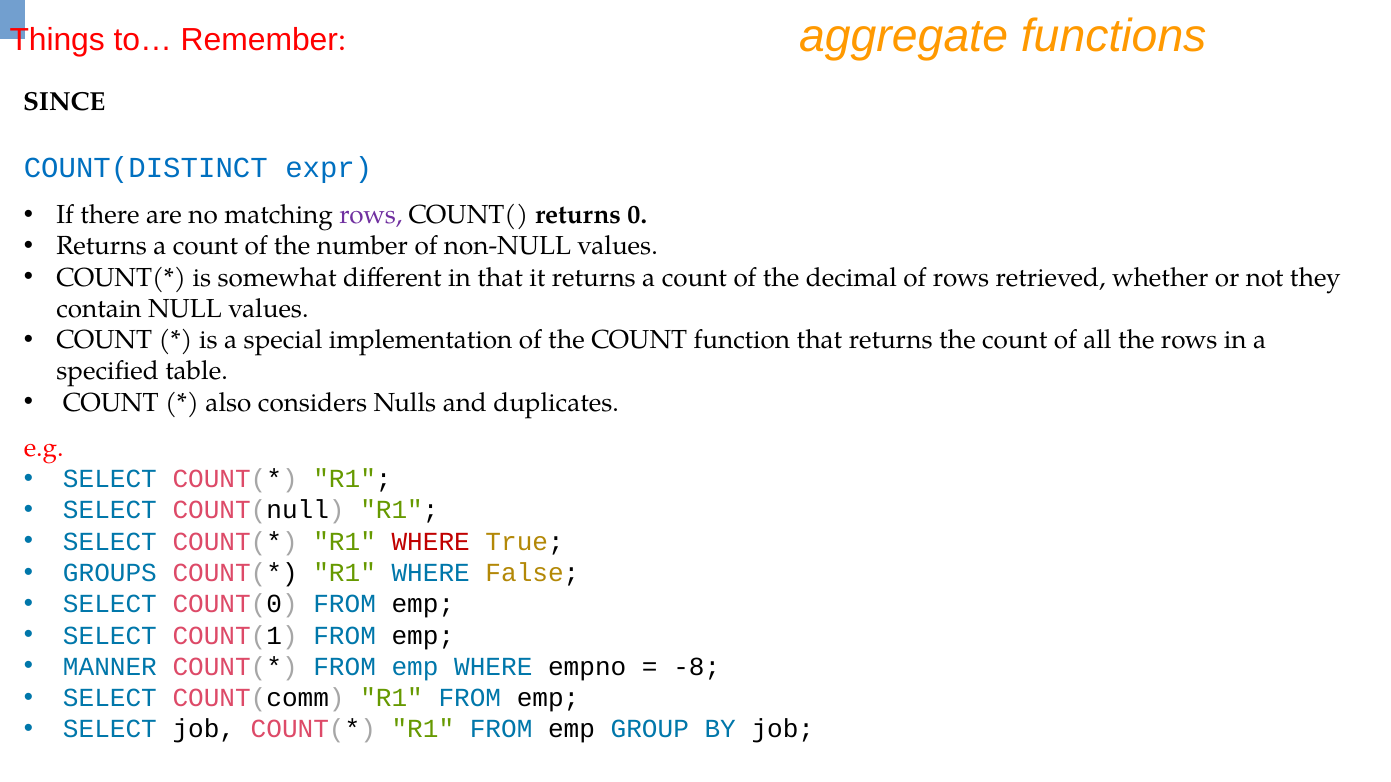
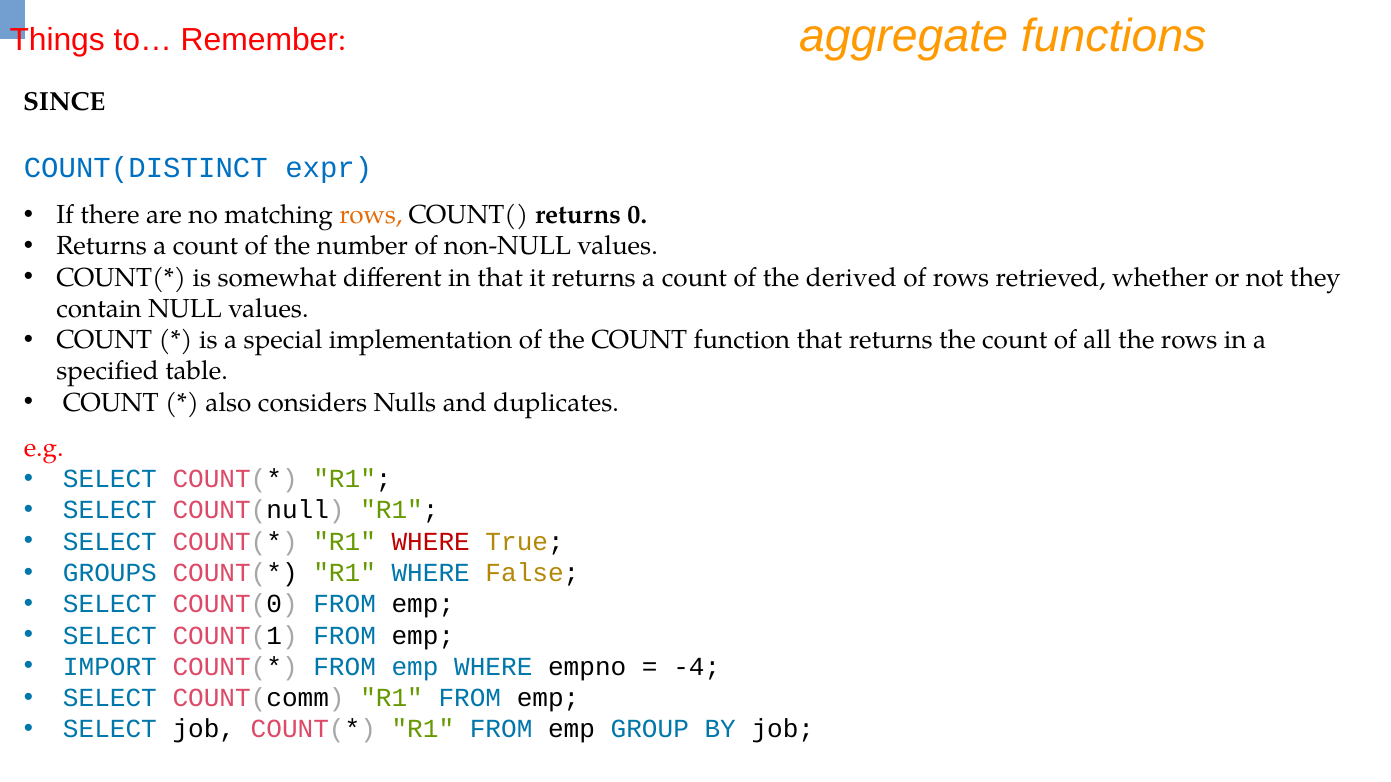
rows colour: purple -> orange (371, 215)
decimal: decimal -> derived (851, 278)
MANNER: MANNER -> IMPORT (110, 667)
-8: -8 -> -4 (697, 667)
